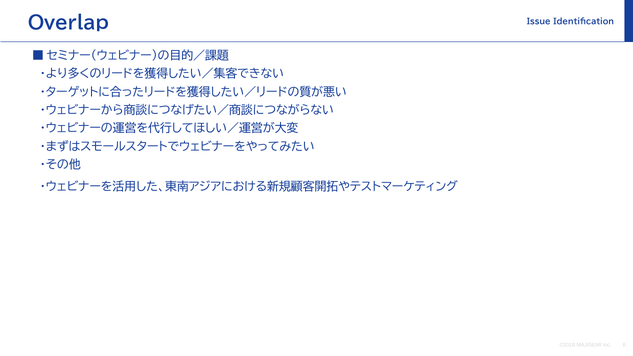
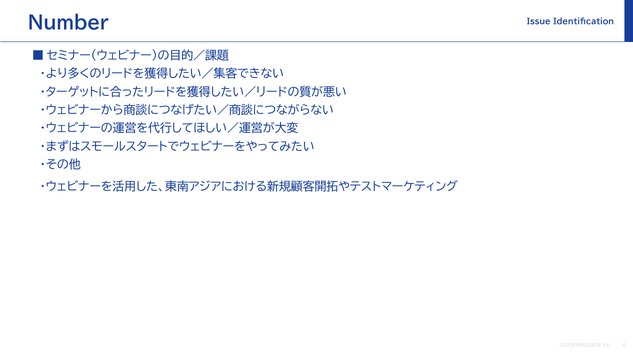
Overlap: Overlap -> Number (68, 23)
